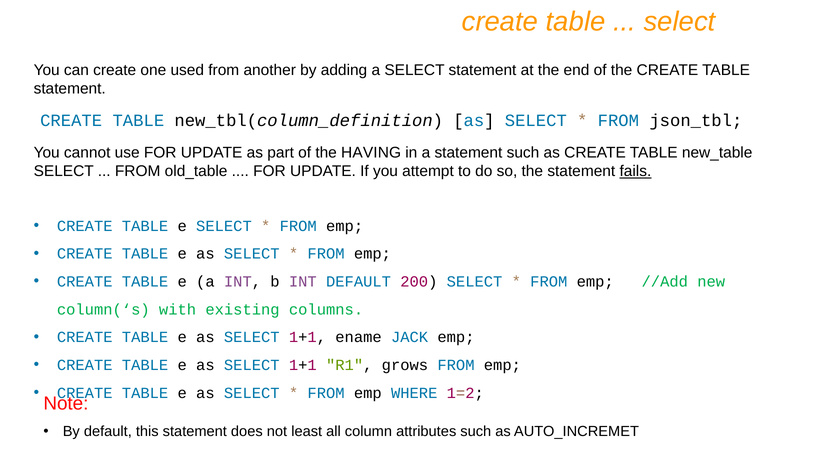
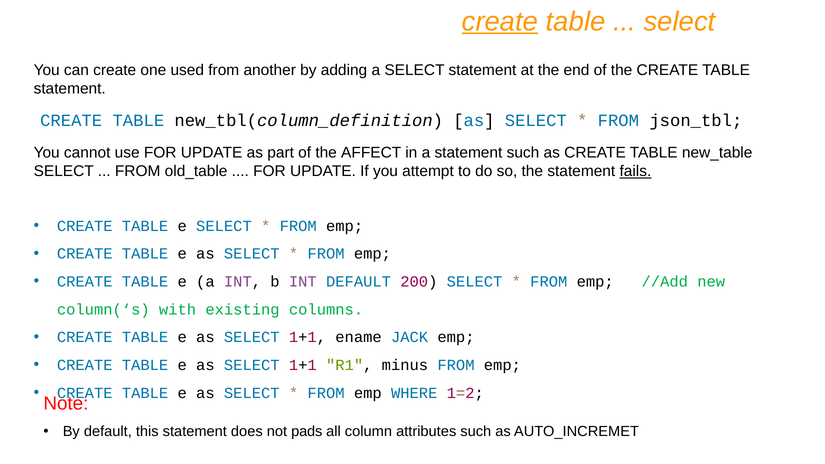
create underline: none -> present (500, 21)
HAVING: HAVING -> AFFECT (371, 153)
grows: grows -> minus (405, 365)
least: least -> pads (307, 432)
